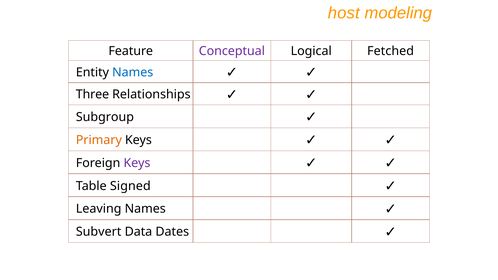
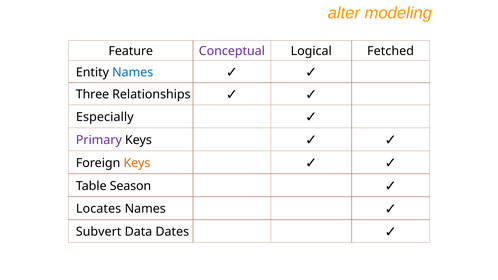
host: host -> alter (344, 13)
Subgroup: Subgroup -> Especially (105, 117)
Primary colour: orange -> purple (99, 140)
Keys colour: purple -> orange (137, 163)
Signed: Signed -> Season (130, 186)
Leaving: Leaving -> Locates (99, 209)
